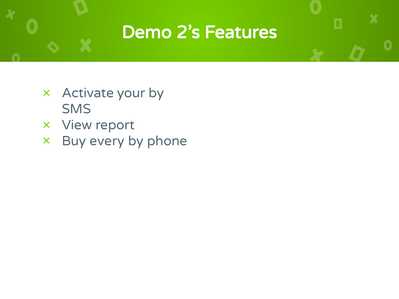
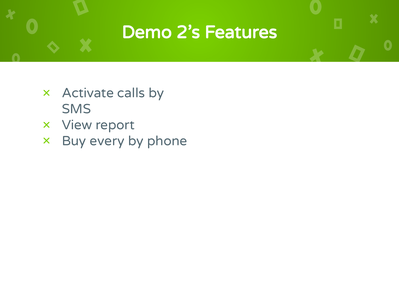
your: your -> calls (131, 93)
